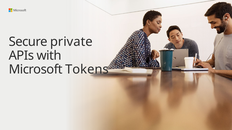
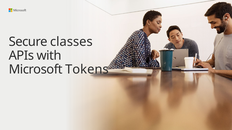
private: private -> classes (71, 42)
